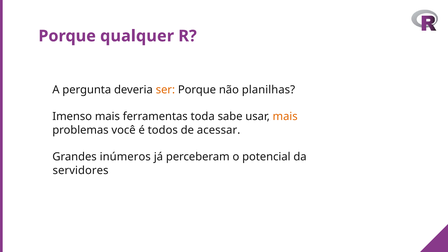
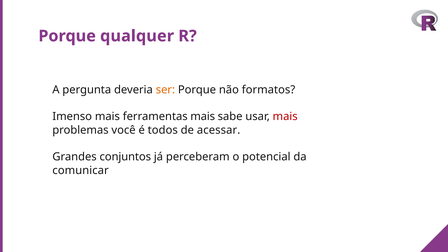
planilhas: planilhas -> formatos (269, 90)
ferramentas toda: toda -> mais (203, 117)
mais colour: orange -> red (285, 117)
inúmeros: inúmeros -> conjuntos (125, 157)
servidores: servidores -> comunicar (81, 170)
